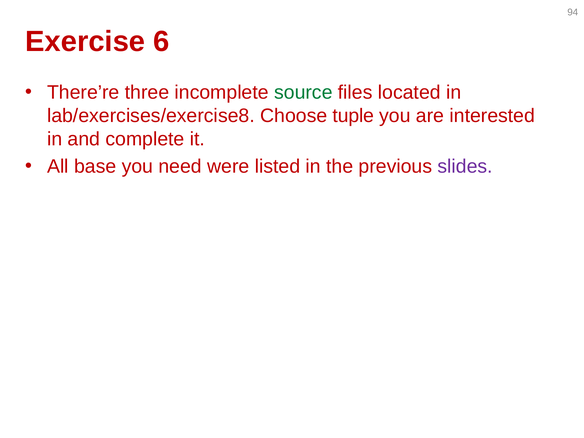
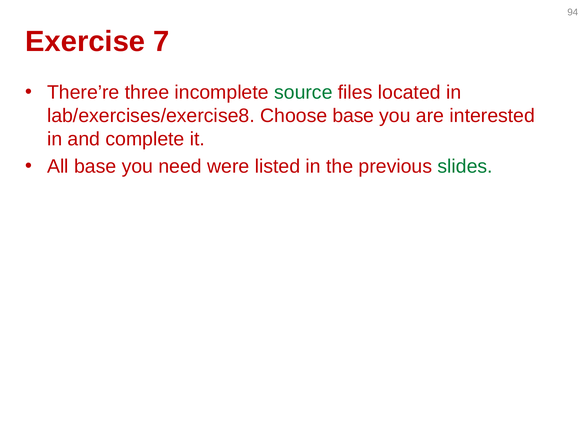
6: 6 -> 7 (161, 41)
Choose tuple: tuple -> base (353, 116)
slides colour: purple -> green (465, 166)
